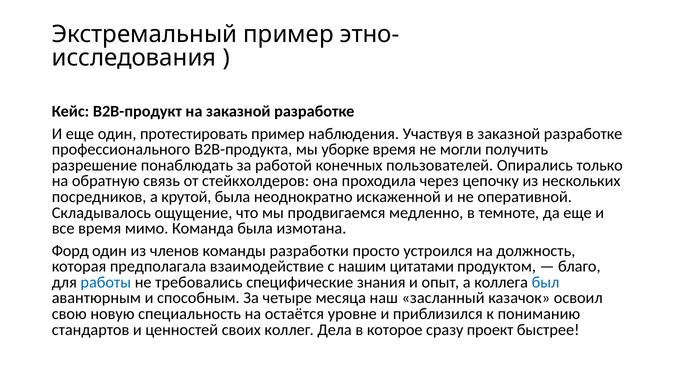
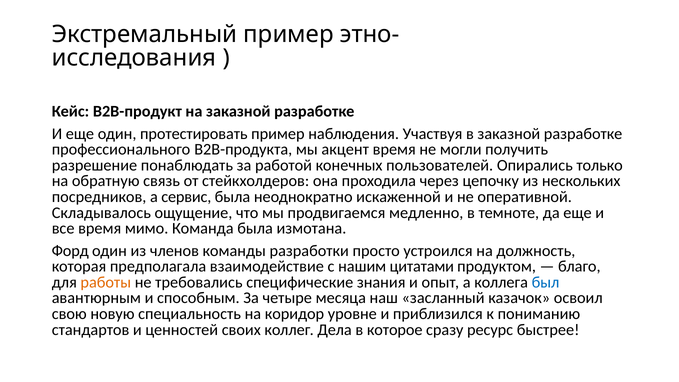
уборке: уборке -> акцент (345, 149)
крутой: крутой -> сервис (186, 197)
работы colour: blue -> orange (106, 282)
остаётся: остаётся -> коридор (294, 314)
проект: проект -> ресурс (490, 330)
